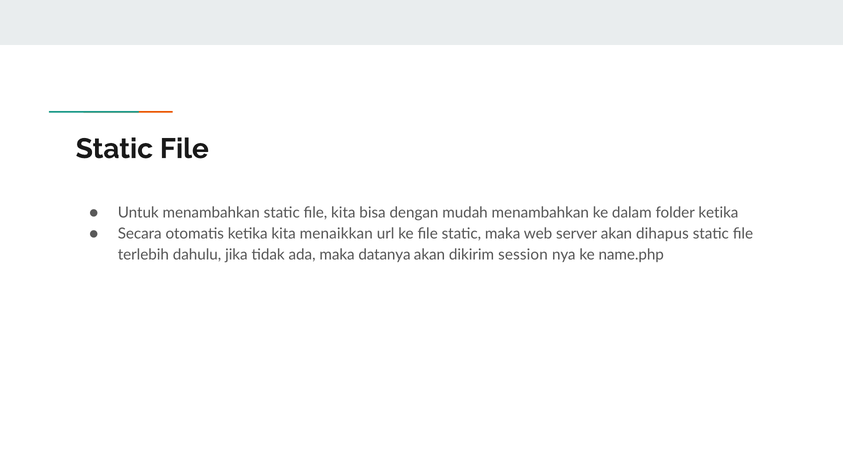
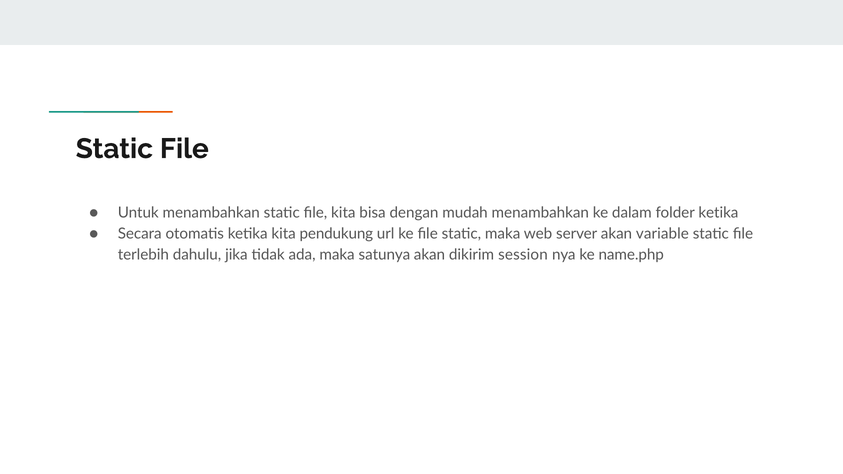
menaikkan: menaikkan -> pendukung (336, 234)
dihapus: dihapus -> variable (662, 234)
datanya: datanya -> satunya (384, 255)
